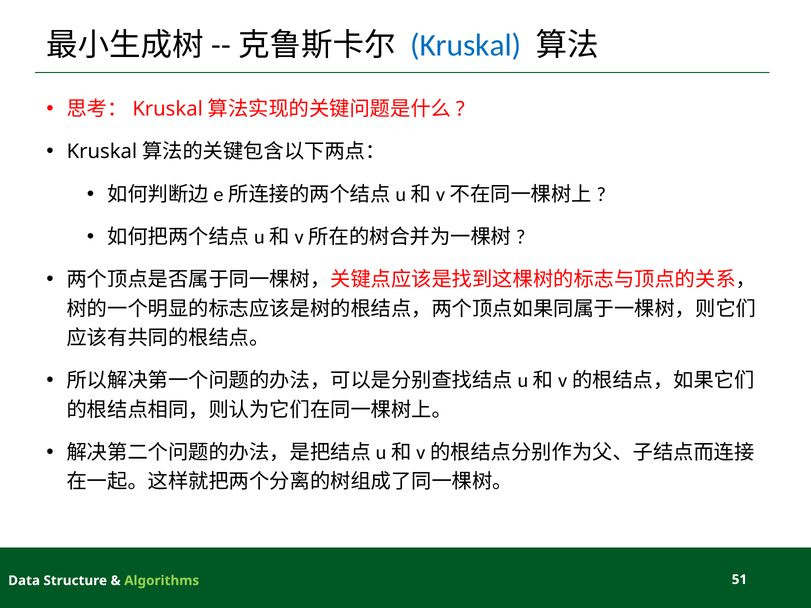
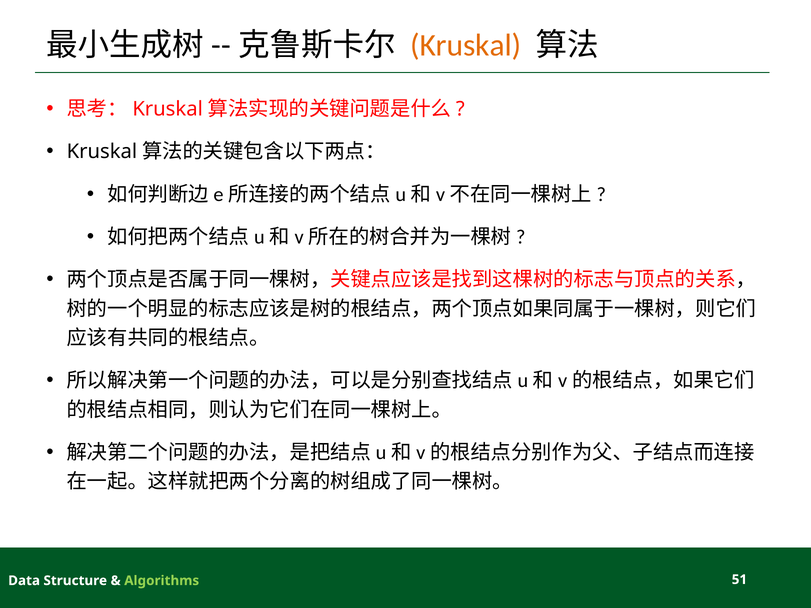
Kruskal colour: blue -> orange (466, 46)
